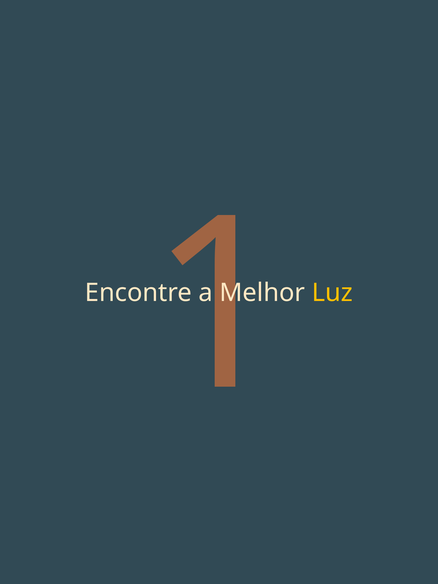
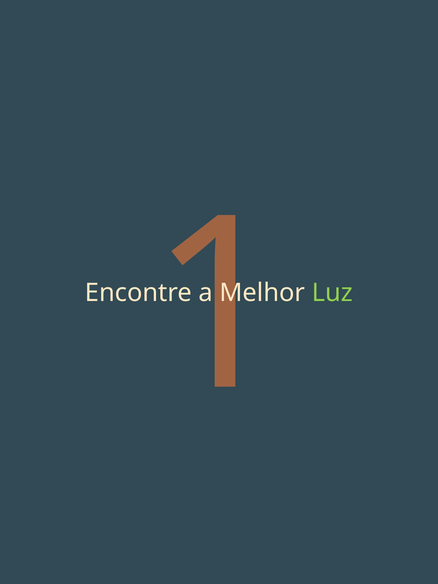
Luz colour: yellow -> light green (332, 293)
